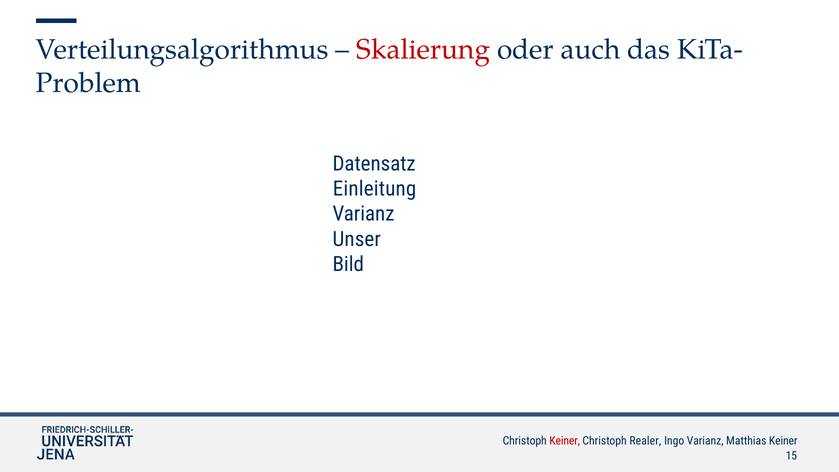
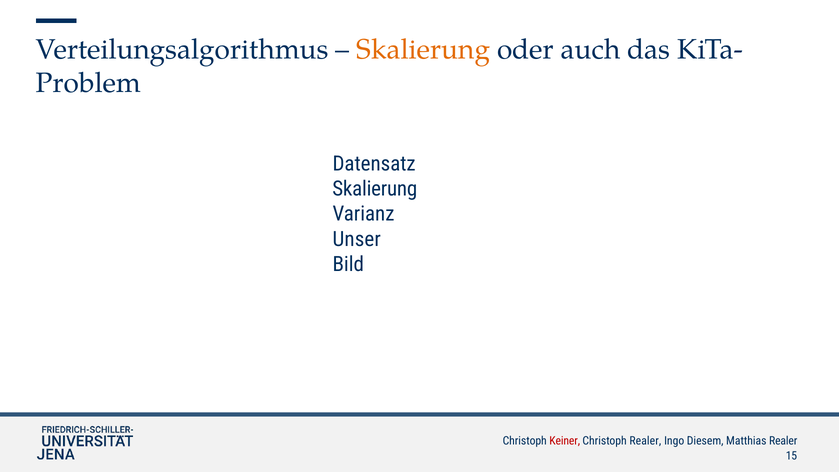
Skalierung colour: red -> orange (423, 49)
Einleitung: Einleitung -> Skalierung (375, 189)
Ingo Varianz: Varianz -> Diesem (705, 441)
Matthias Keiner: Keiner -> Realer (783, 441)
